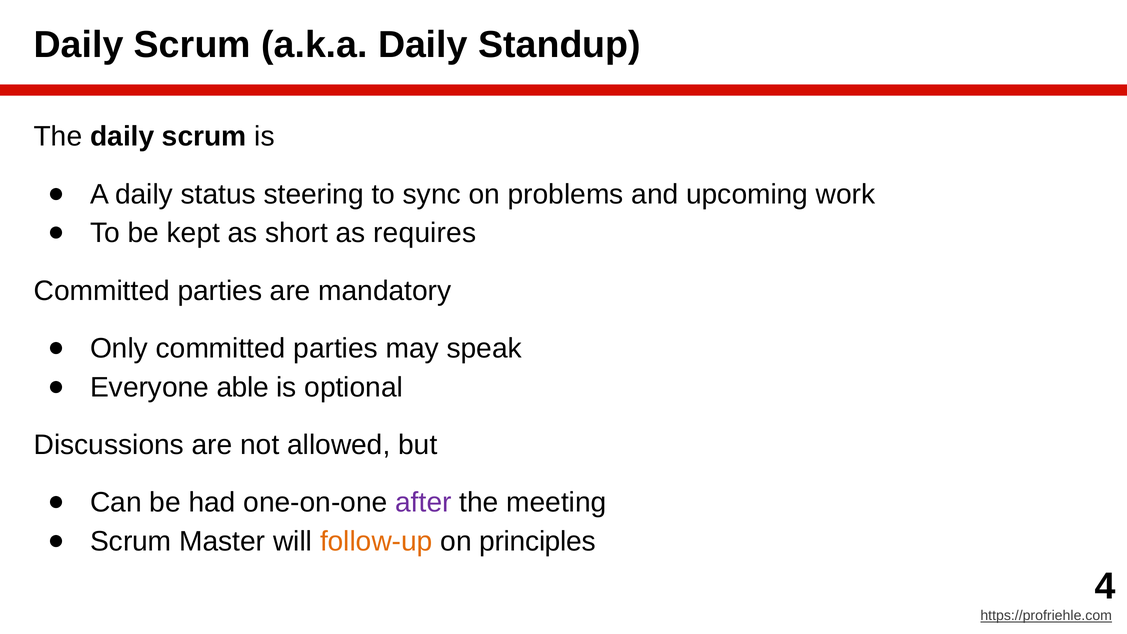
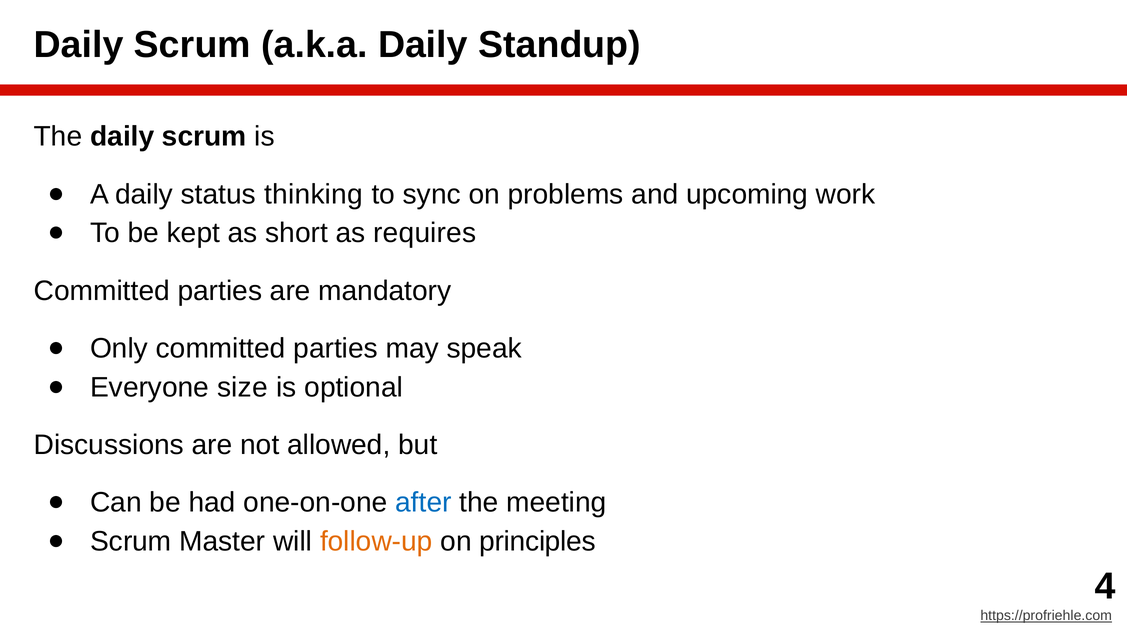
steering: steering -> thinking (314, 194)
able: able -> size (243, 387)
after colour: purple -> blue (423, 503)
